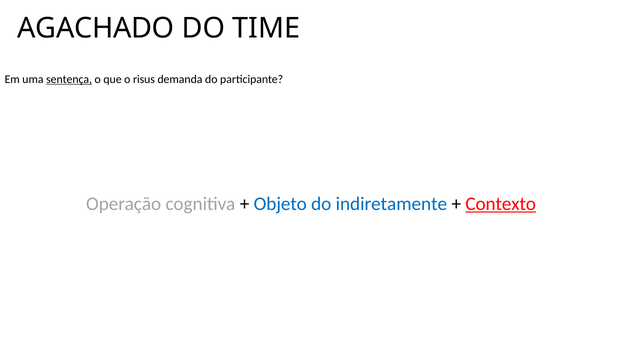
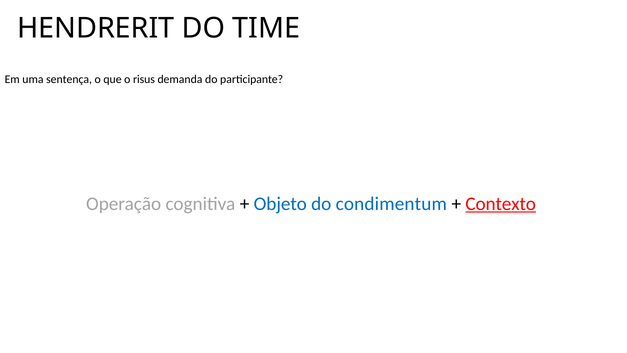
AGACHADO: AGACHADO -> HENDRERIT (96, 28)
sentença underline: present -> none (69, 79)
indiretamente: indiretamente -> condimentum (391, 203)
